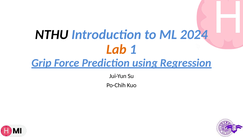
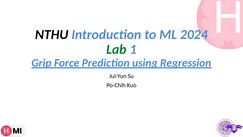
Lab colour: orange -> green (116, 49)
